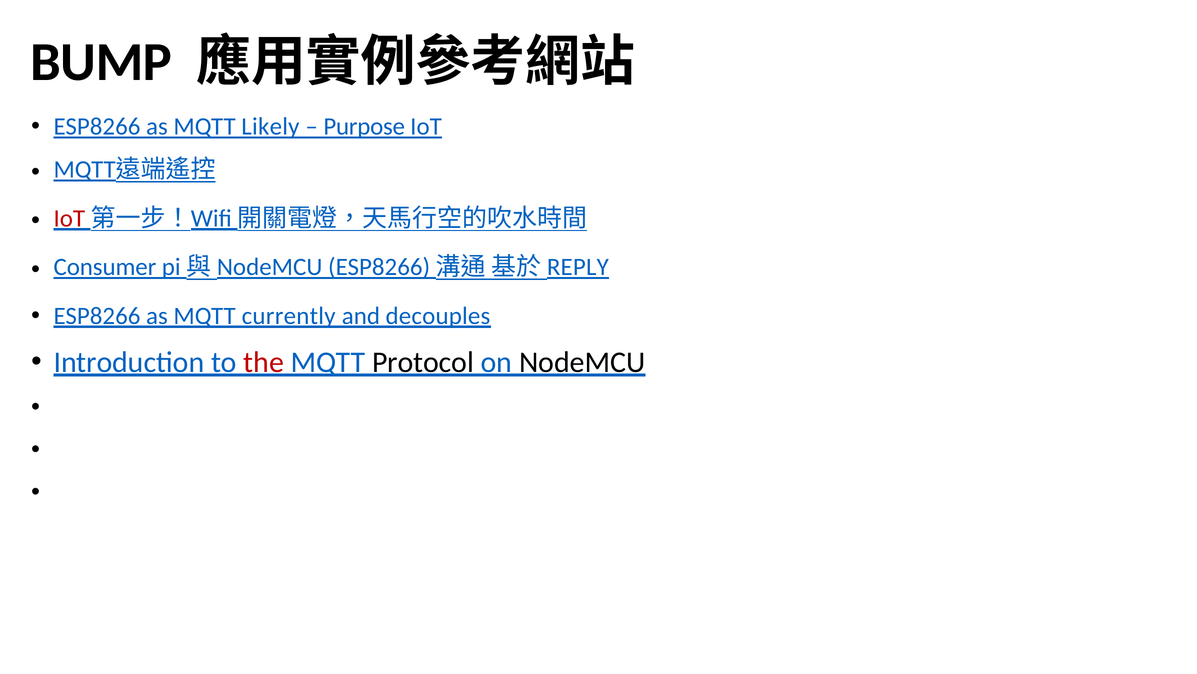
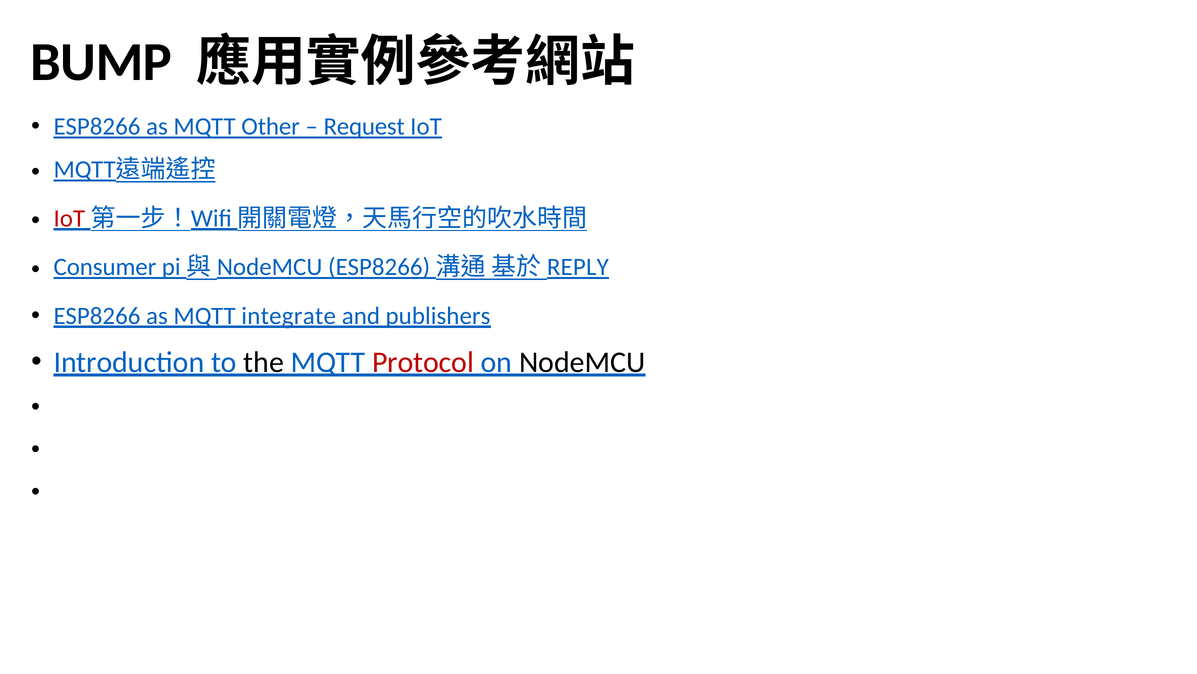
Likely: Likely -> Other (271, 127)
Purpose: Purpose -> Request (364, 127)
currently: currently -> integrate (289, 316)
decouples: decouples -> publishers (438, 316)
the colour: red -> black (264, 362)
Protocol colour: black -> red (423, 362)
